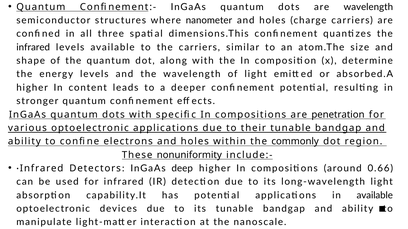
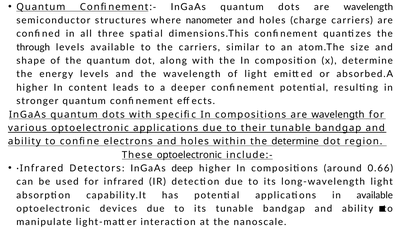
infrared: infrared -> through (33, 47)
compositions are penetration: penetration -> wavelength (338, 115)
the commonly: commonly -> determine (295, 142)
These nonuniformity: nonuniformity -> optoelectronic (189, 155)
